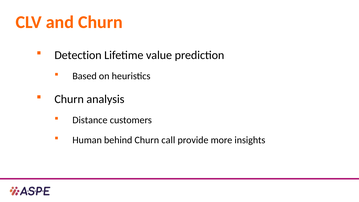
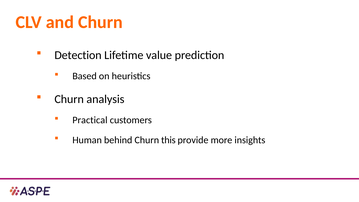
Distance: Distance -> Practical (90, 120)
call: call -> this (168, 140)
